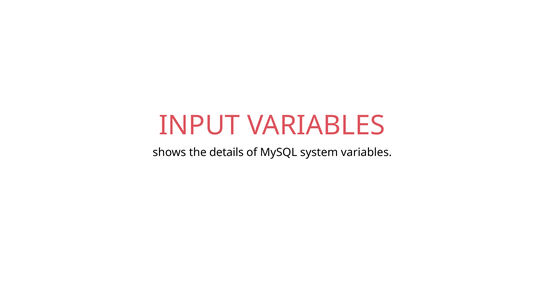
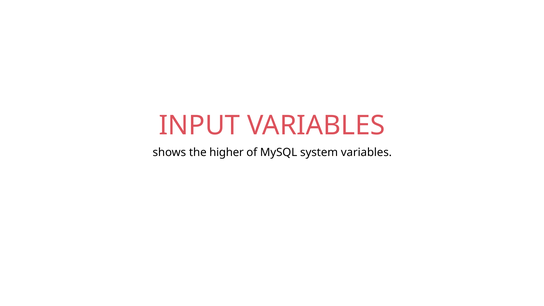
details: details -> higher (227, 152)
